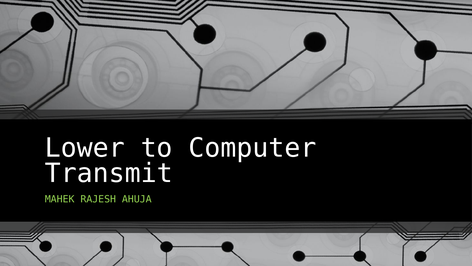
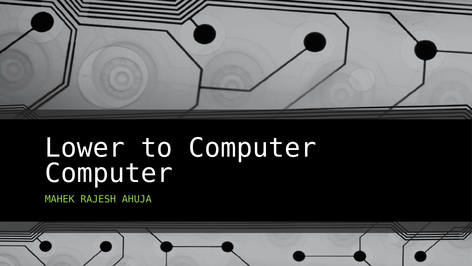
Transmit: Transmit -> Computer (109, 173)
